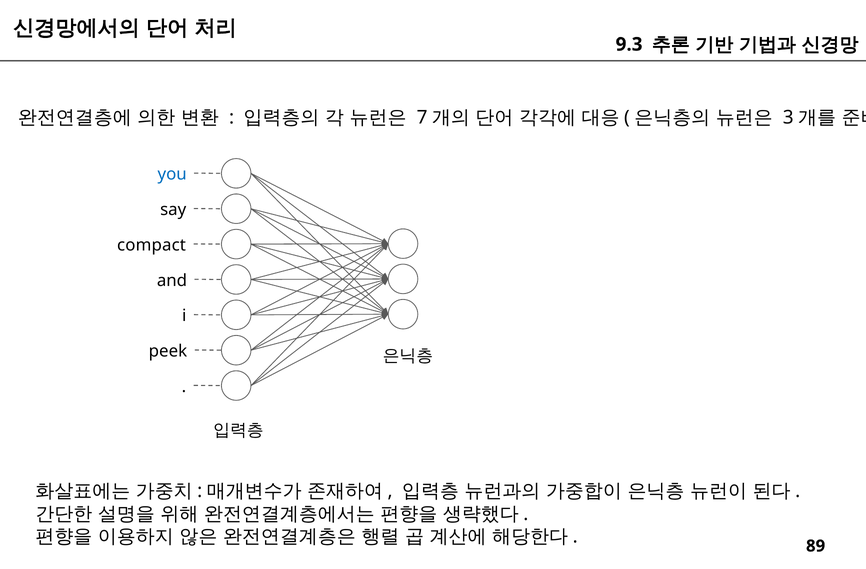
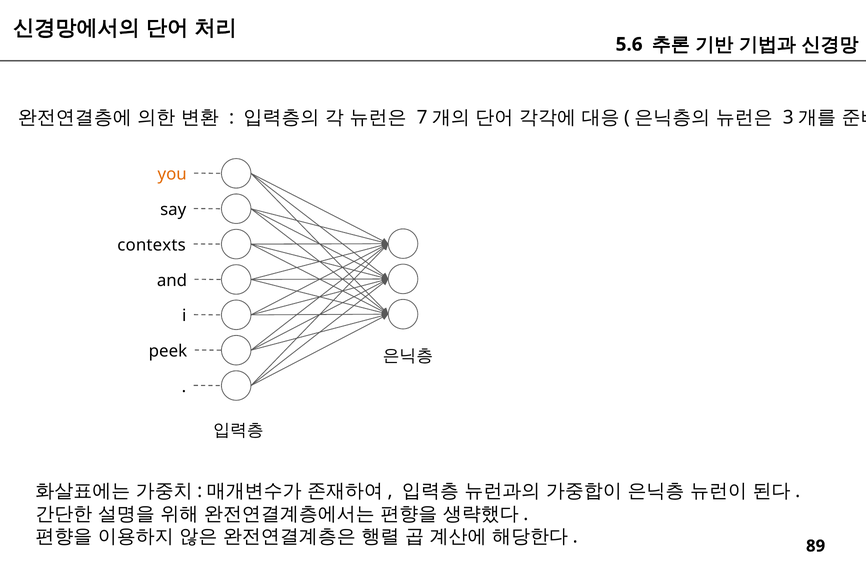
9.3: 9.3 -> 5.6 (629, 44)
you colour: blue -> orange (172, 174)
compact: compact -> contexts (152, 245)
